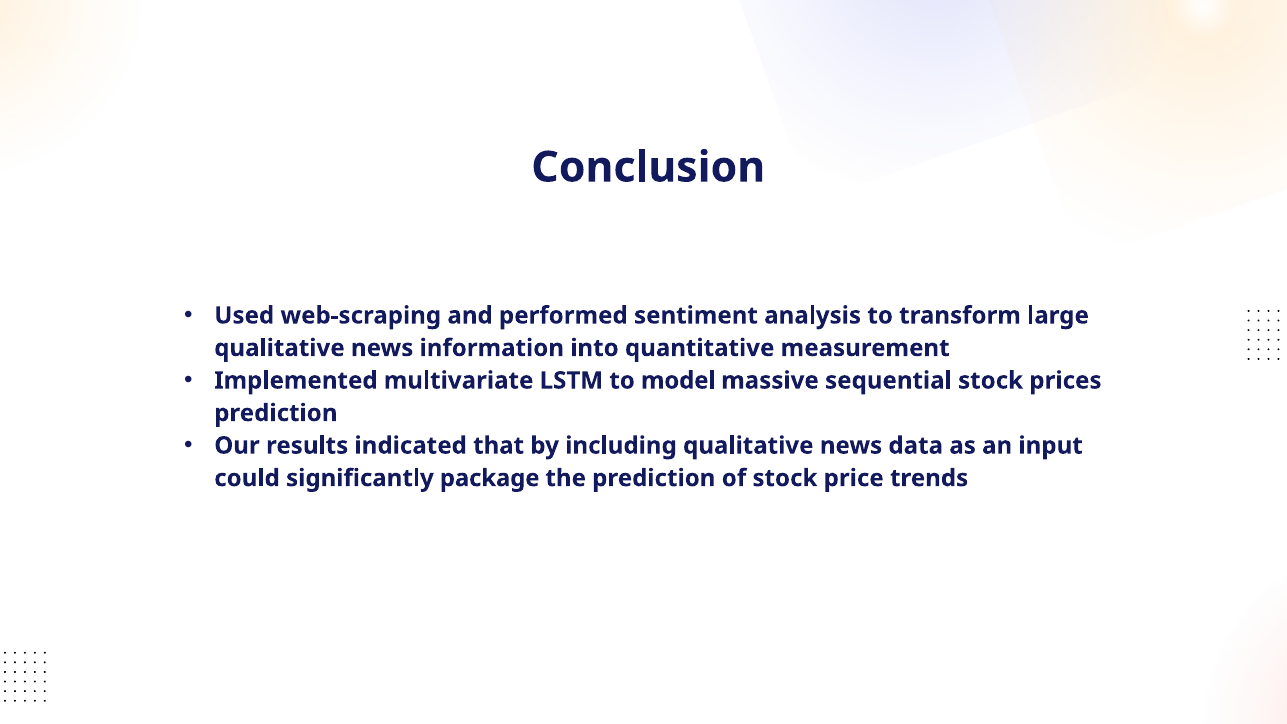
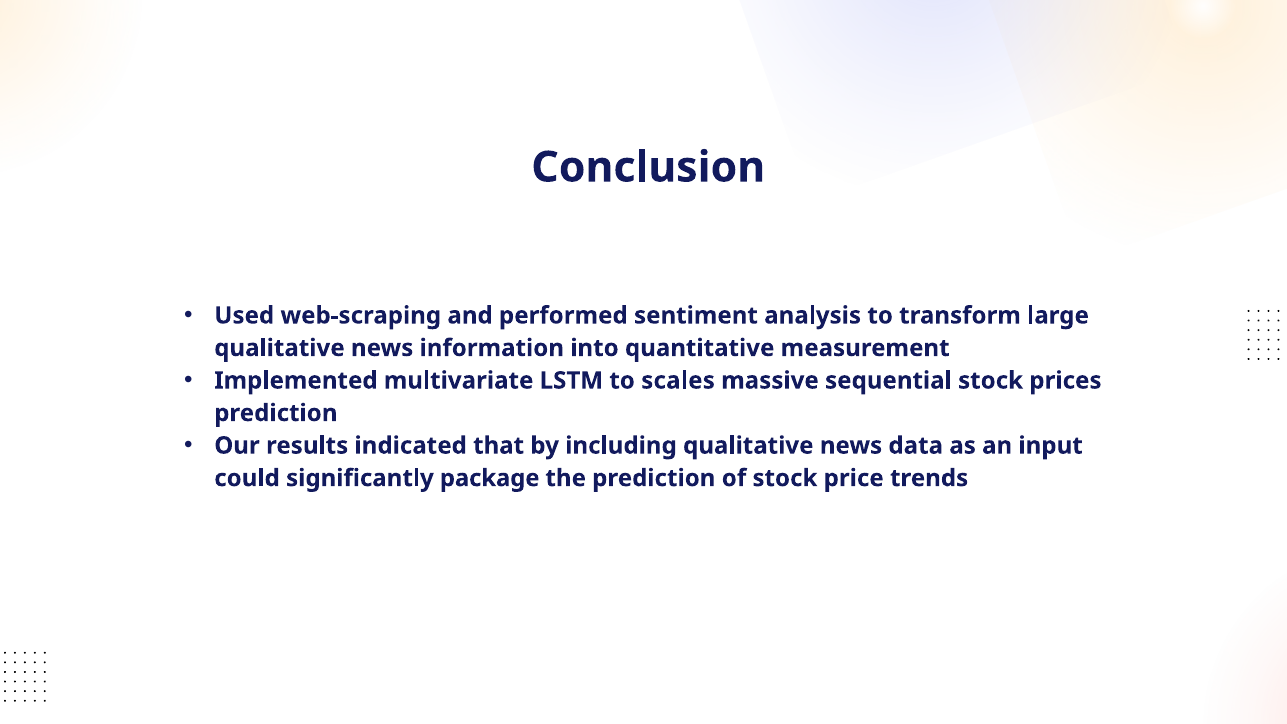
model: model -> scales (678, 381)
